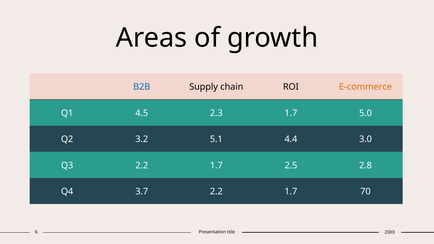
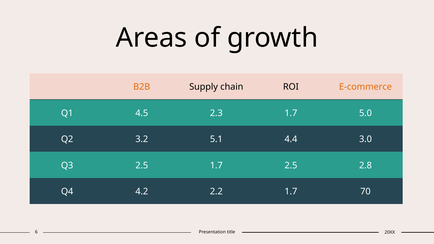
B2B colour: blue -> orange (142, 87)
Q3 2.2: 2.2 -> 2.5 (142, 165)
3.7: 3.7 -> 4.2 (142, 192)
